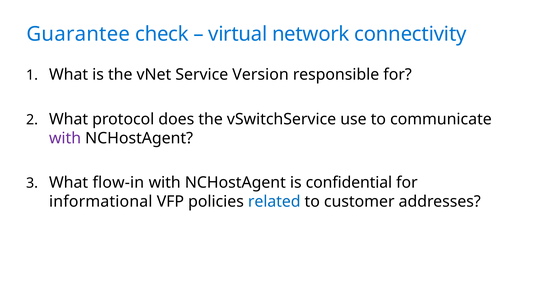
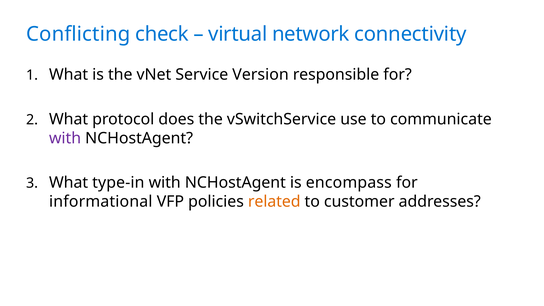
Guarantee: Guarantee -> Conflicting (78, 34)
flow-in: flow-in -> type-in (118, 183)
confidential: confidential -> encompass (349, 183)
related colour: blue -> orange (274, 202)
